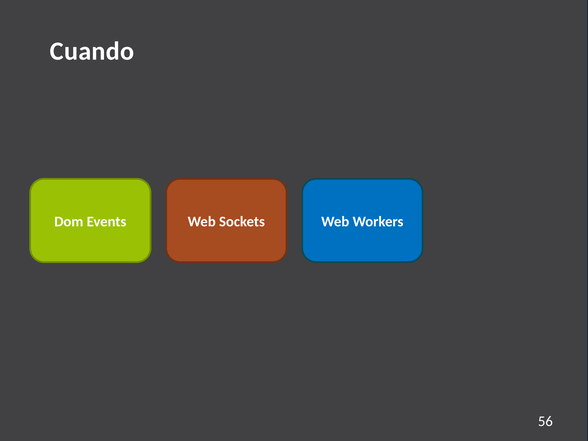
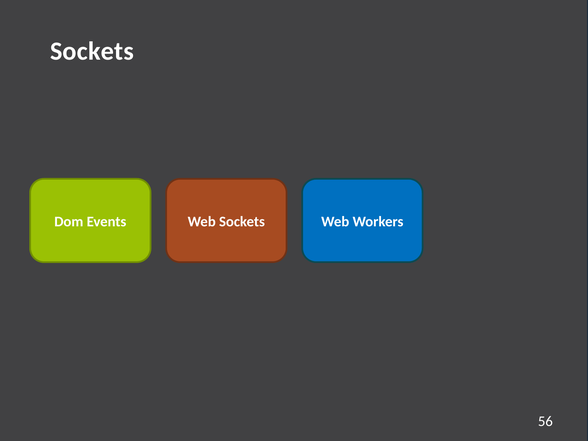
Cuando: Cuando -> Sockets (92, 51)
